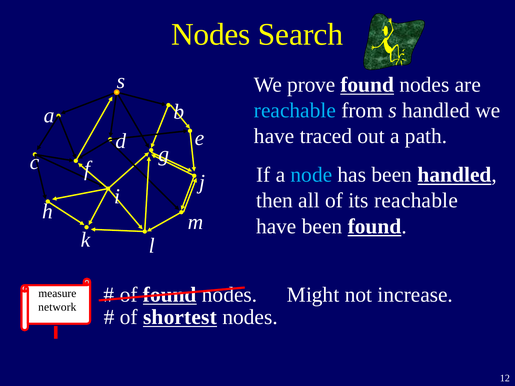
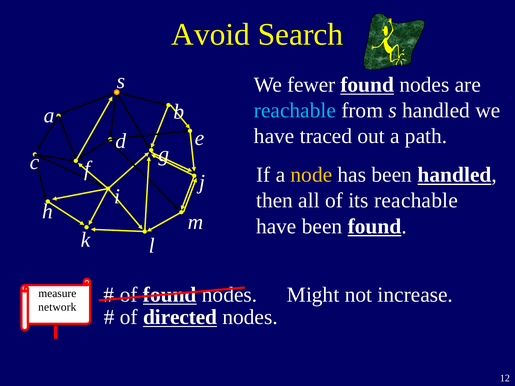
Nodes: Nodes -> Avoid (211, 34)
prove: prove -> fewer (311, 85)
node colour: light blue -> yellow (311, 175)
shortest: shortest -> directed (180, 317)
